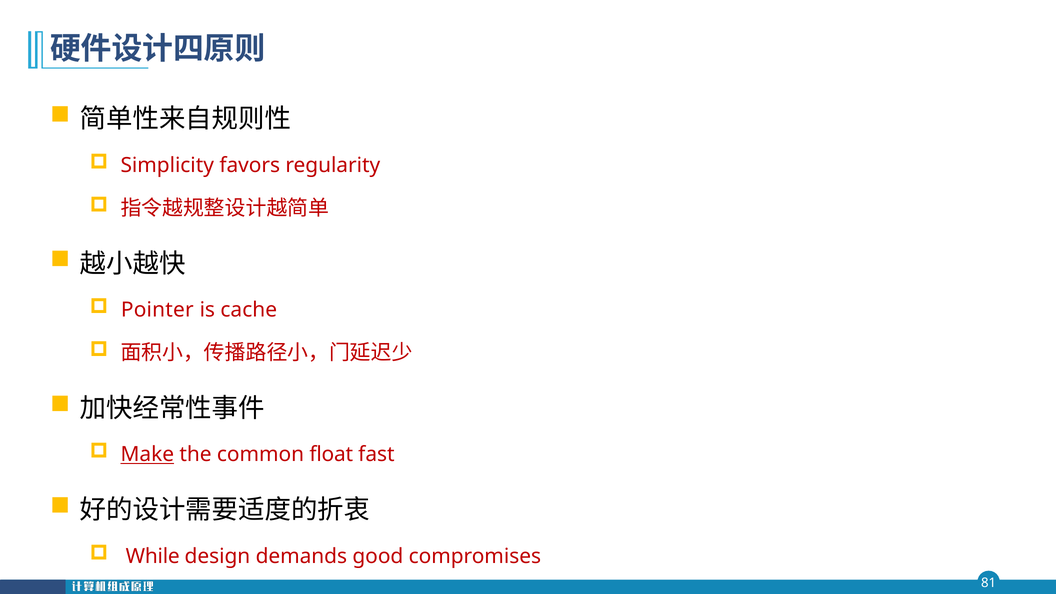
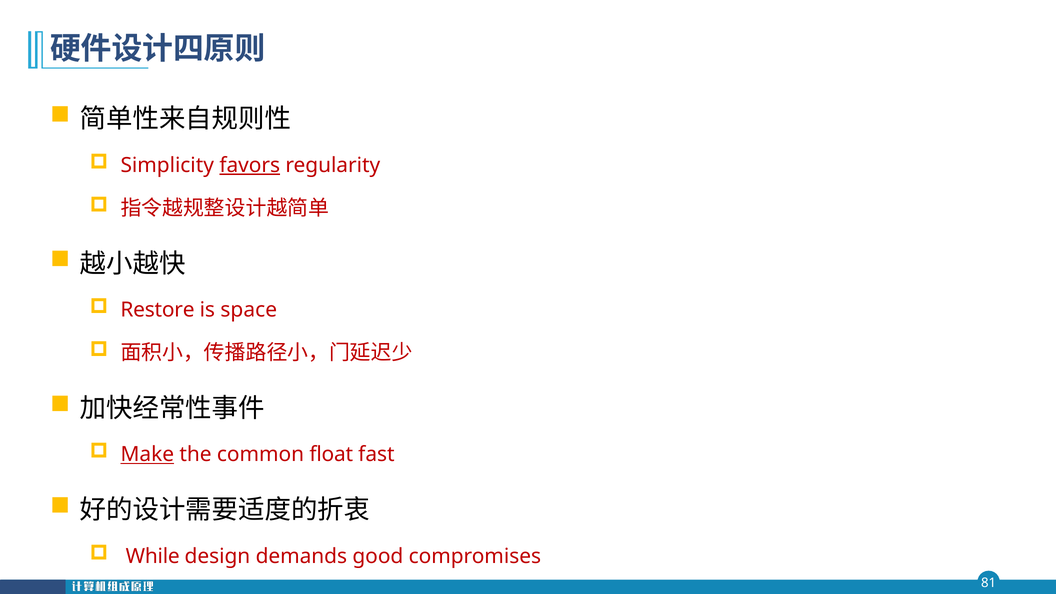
favors underline: none -> present (250, 165)
Pointer: Pointer -> Restore (158, 310)
cache: cache -> space (249, 310)
